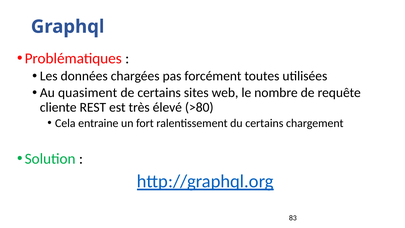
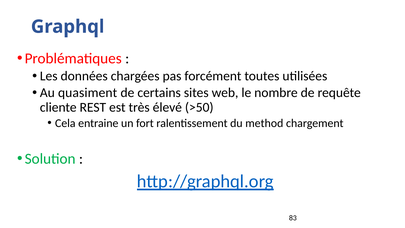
>80: >80 -> >50 (199, 107)
du certains: certains -> method (264, 123)
